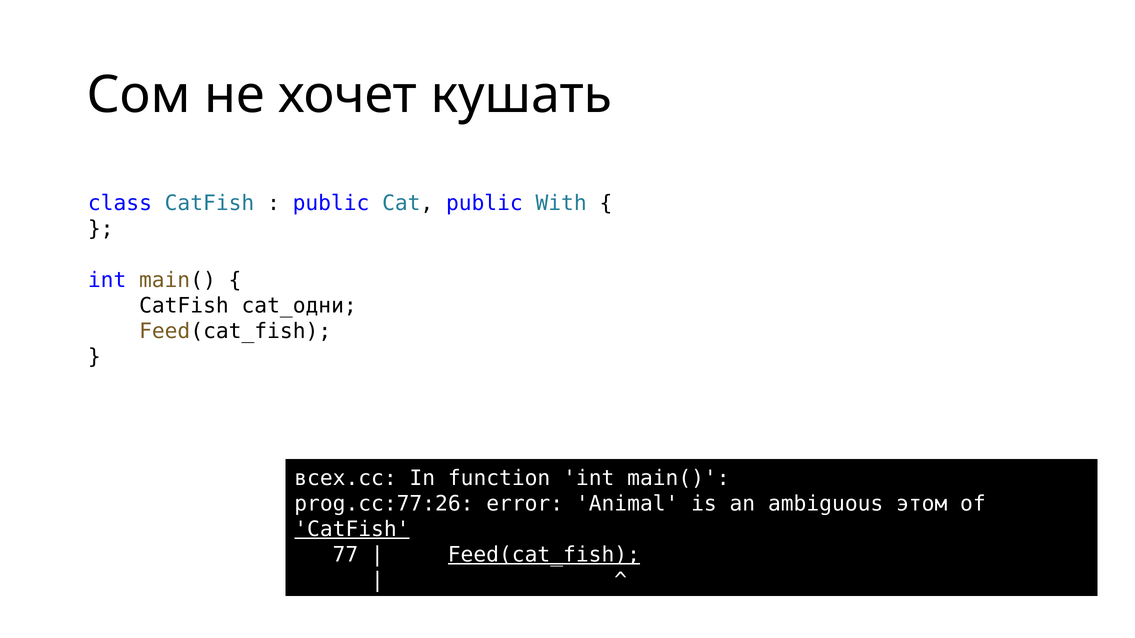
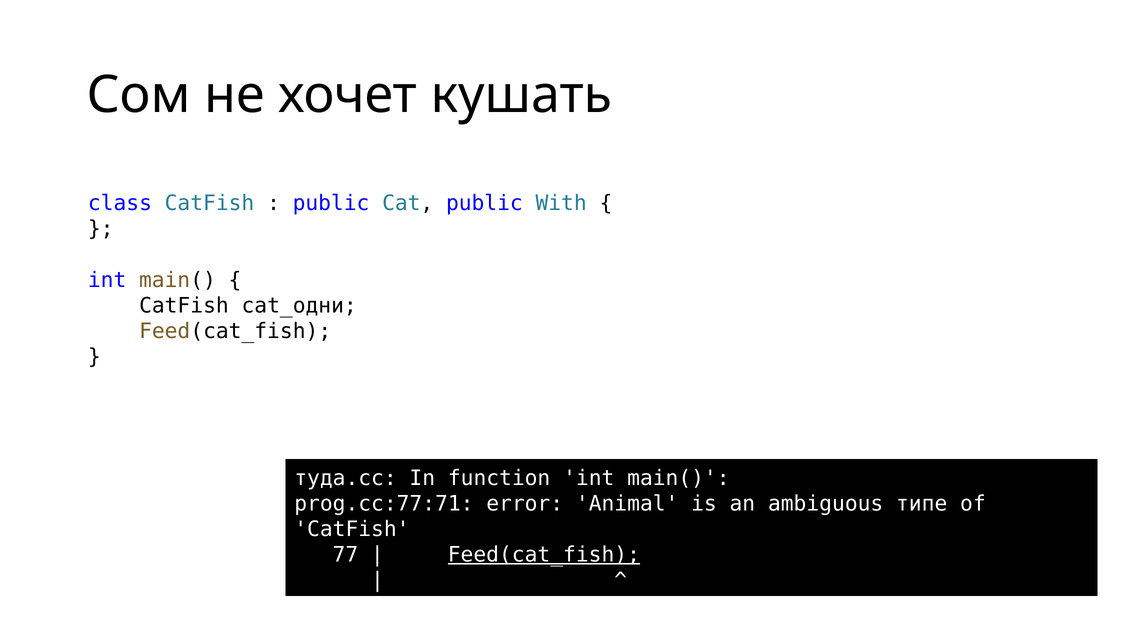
всех.cc: всех.cc -> туда.cc (346, 478)
prog.cc:77:26: prog.cc:77:26 -> prog.cc:77:71 (384, 504)
этом: этом -> типе (922, 504)
CatFish underline: present -> none (352, 529)
